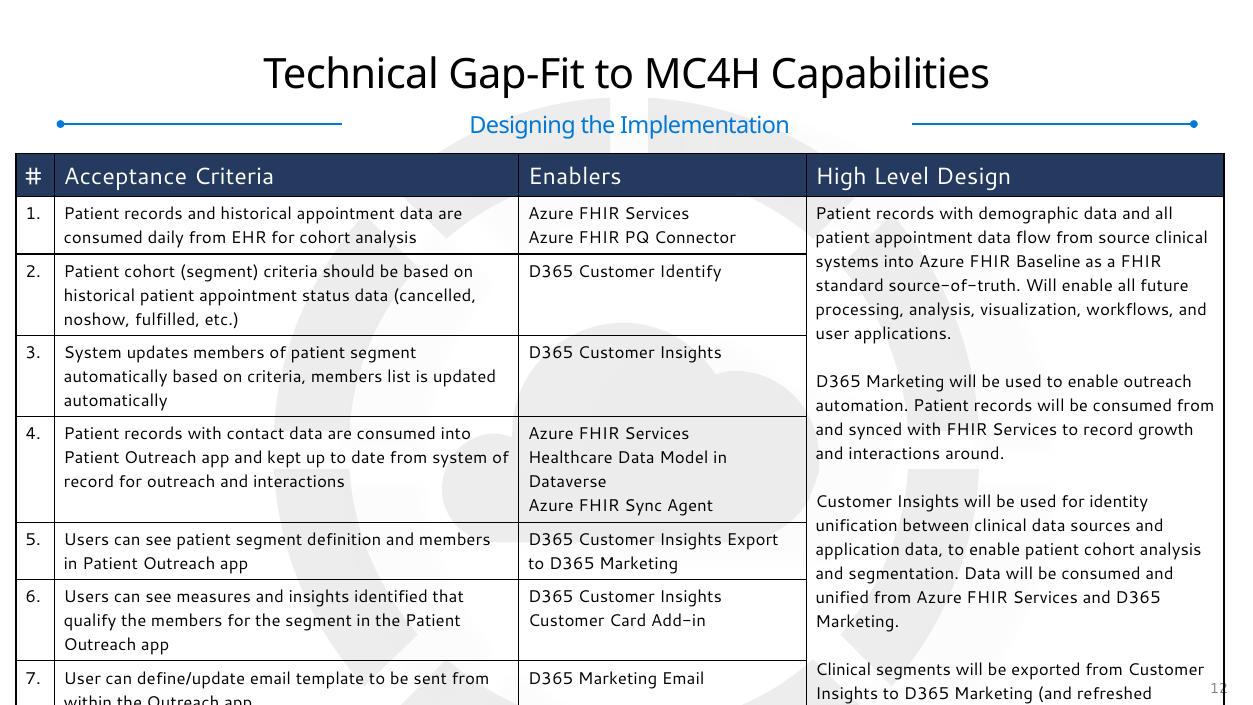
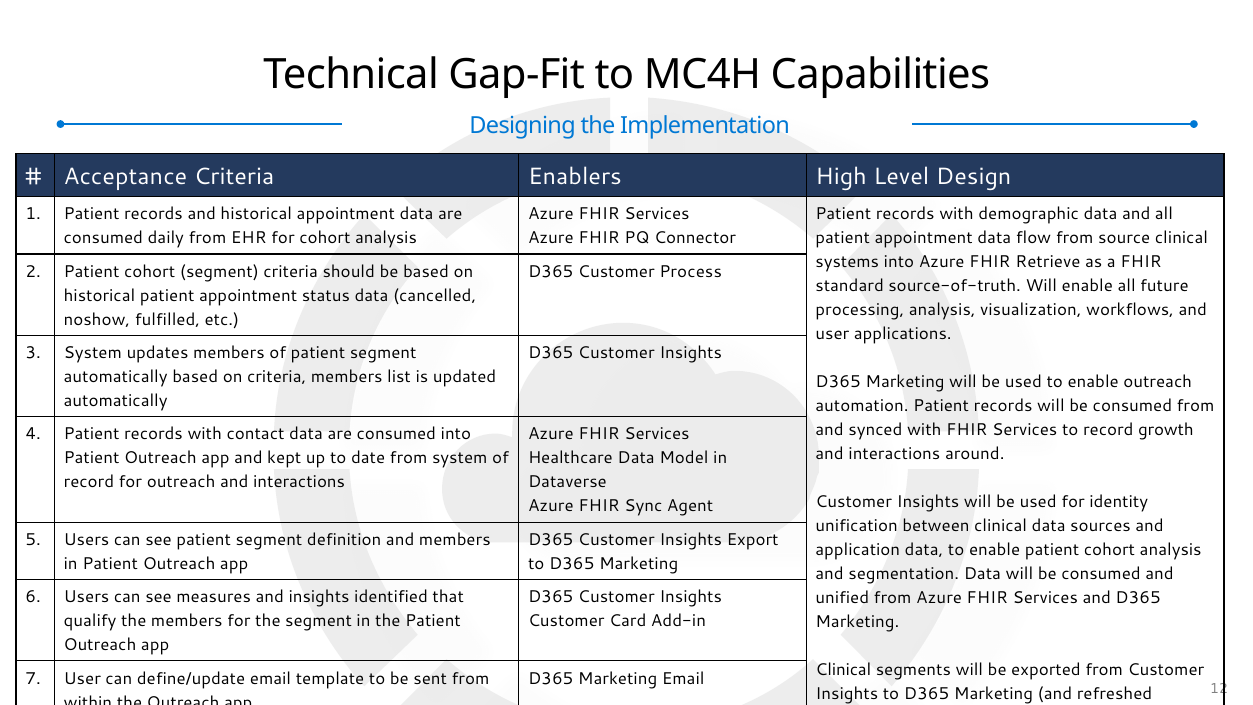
Baseline: Baseline -> Retrieve (1048, 262)
Identify: Identify -> Process (691, 271)
